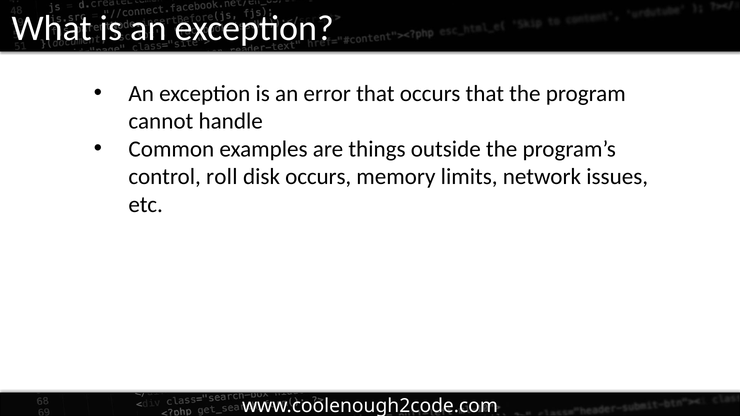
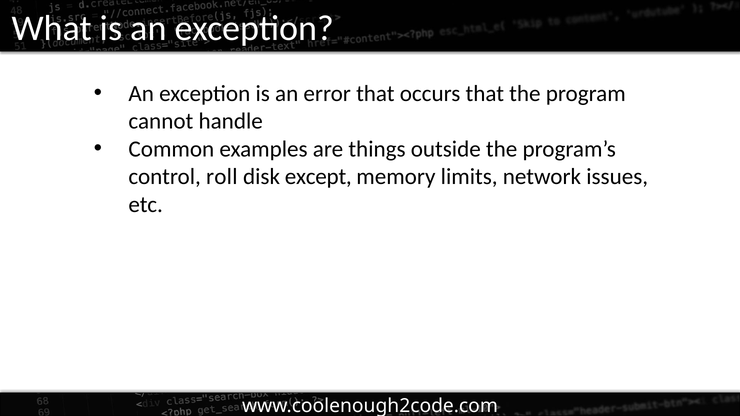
disk occurs: occurs -> except (318, 177)
